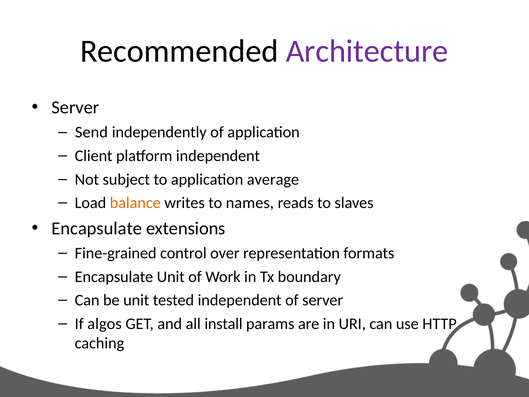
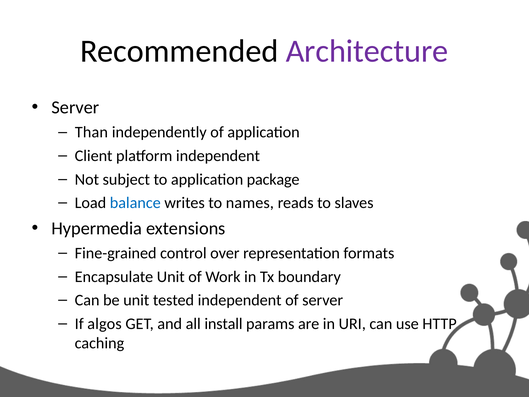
Send: Send -> Than (91, 132)
average: average -> package (273, 179)
balance colour: orange -> blue (135, 203)
Encapsulate: Encapsulate -> Hypermedia (97, 228)
